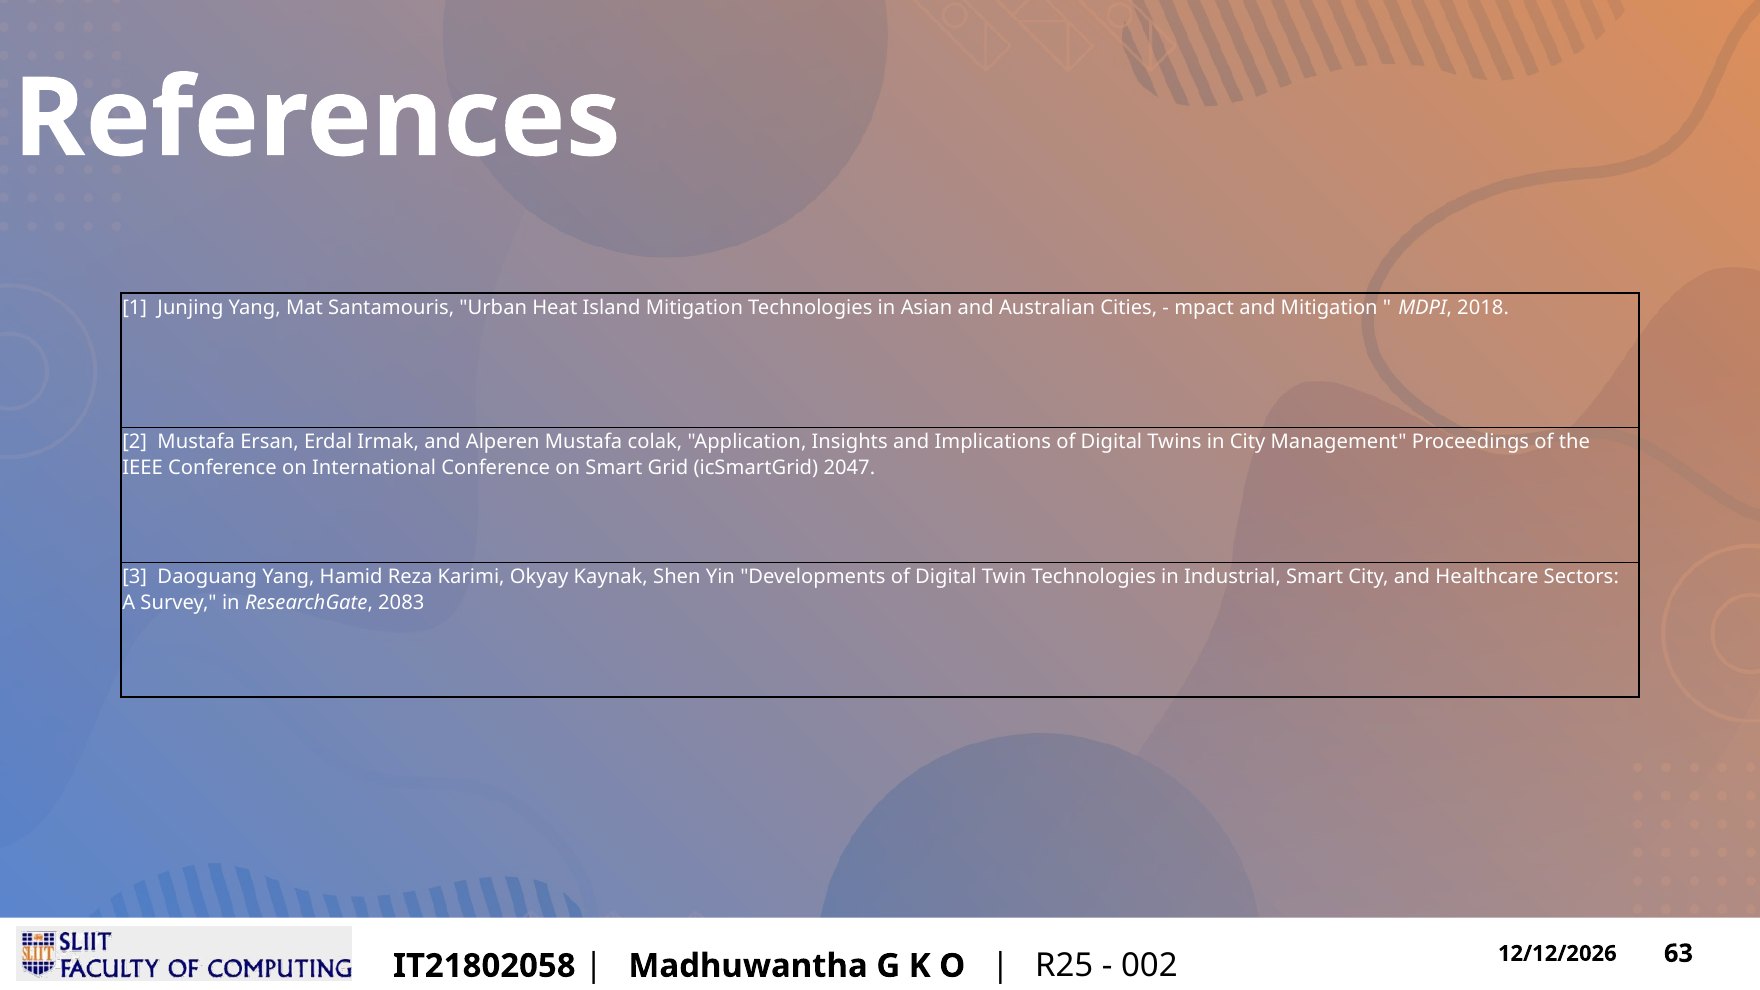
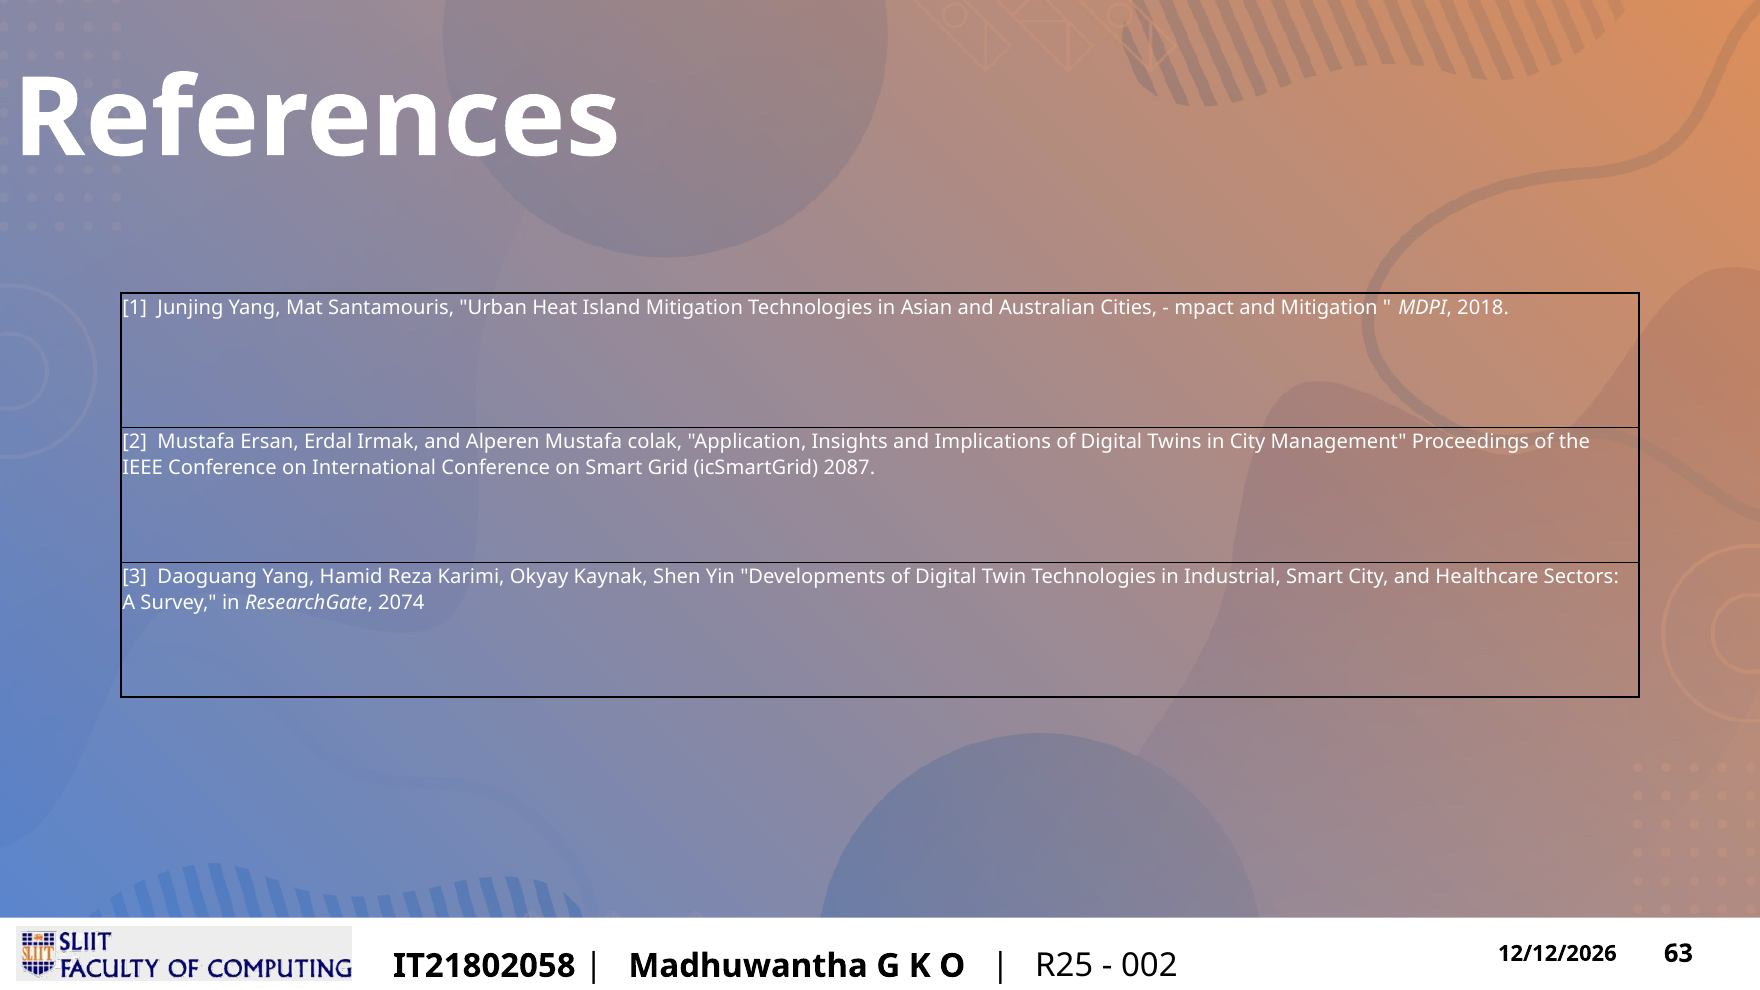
2047: 2047 -> 2087 (849, 468)
2083: 2083 -> 2074 (401, 603)
